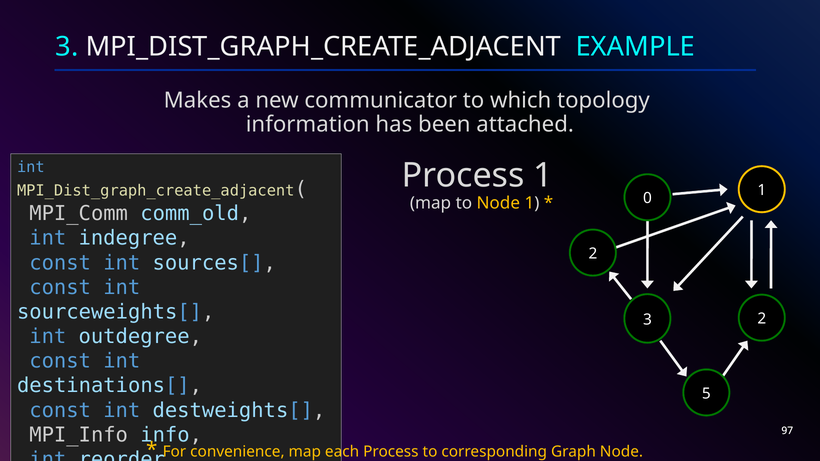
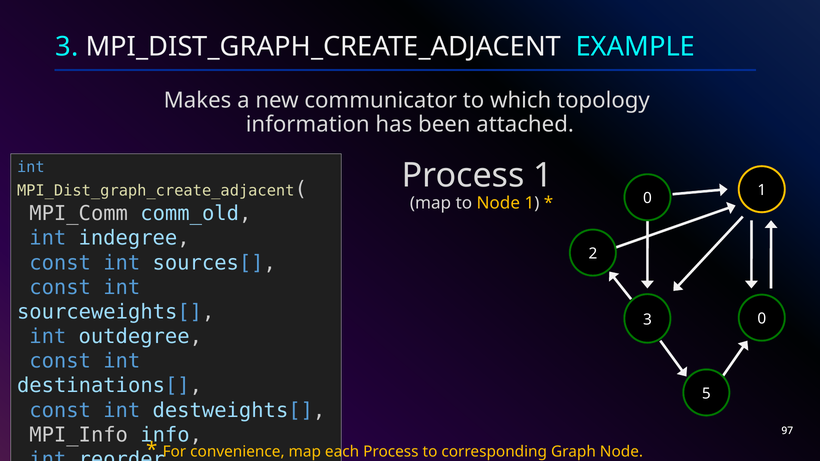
3 2: 2 -> 0 (762, 319)
